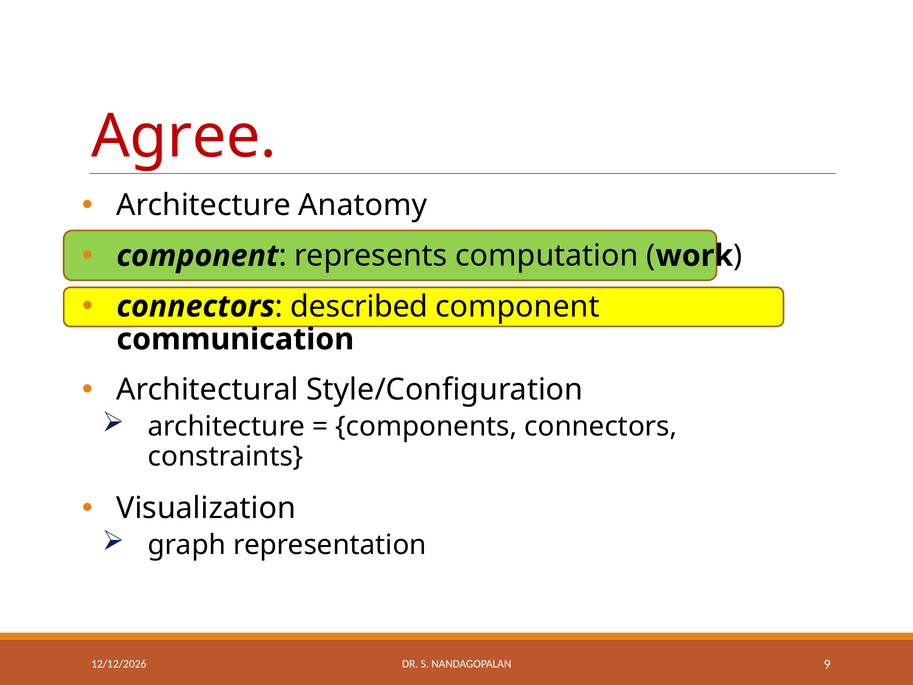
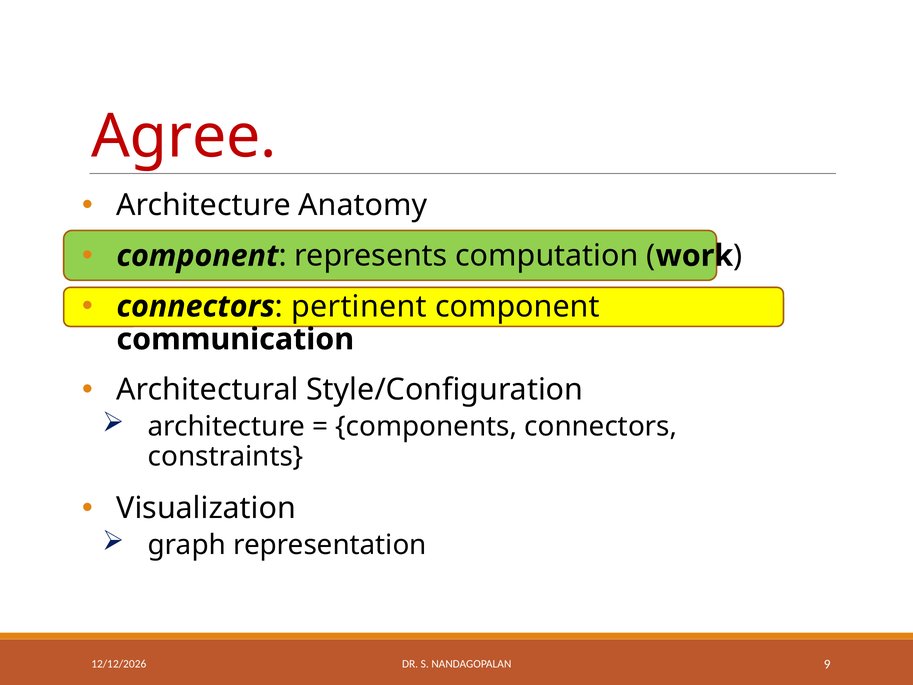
described: described -> pertinent (359, 306)
